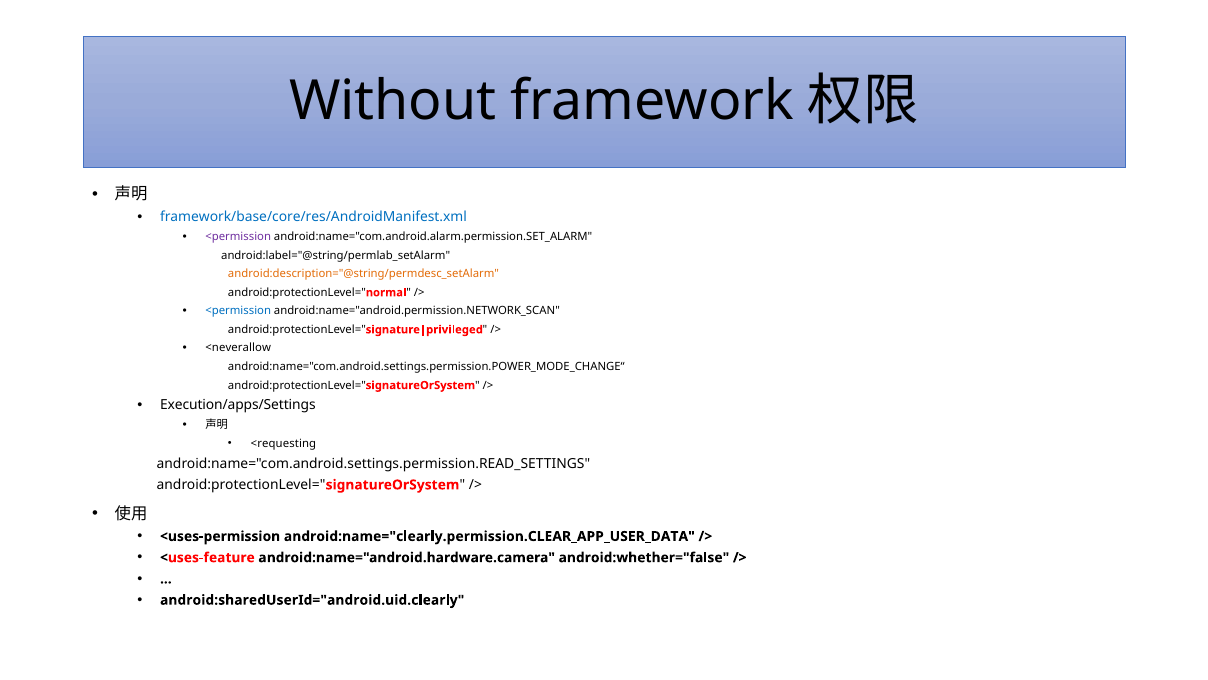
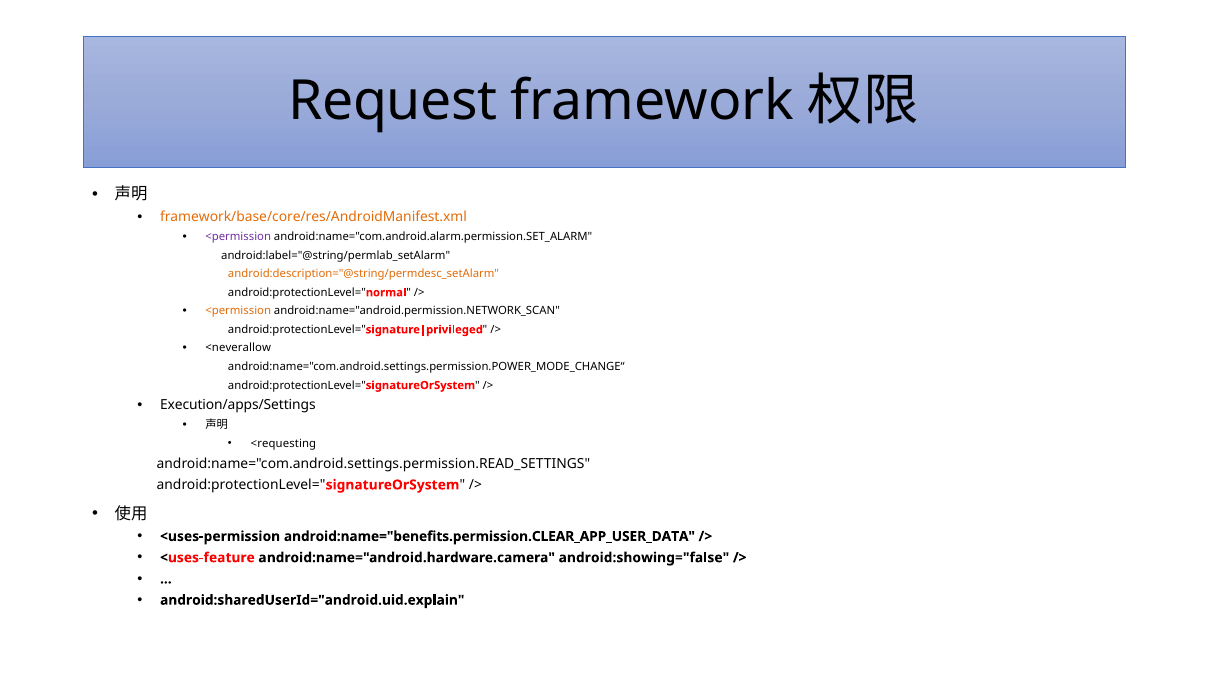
Without: Without -> Request (393, 101)
framework/base/core/res/AndroidManifest.xml colour: blue -> orange (313, 217)
<permission colour: blue -> orange (238, 311)
android:name="clearly.permission.CLEAR_APP_USER_DATA: android:name="clearly.permission.CLEAR_APP_USER_DATA -> android:name="benefits.permission.CLEAR_APP_USER_DATA (489, 536)
android:whether="false: android:whether="false -> android:showing="false (644, 557)
android:sharedUserId="android.uid.clearly: android:sharedUserId="android.uid.clearly -> android:sharedUserId="android.uid.explain (312, 600)
